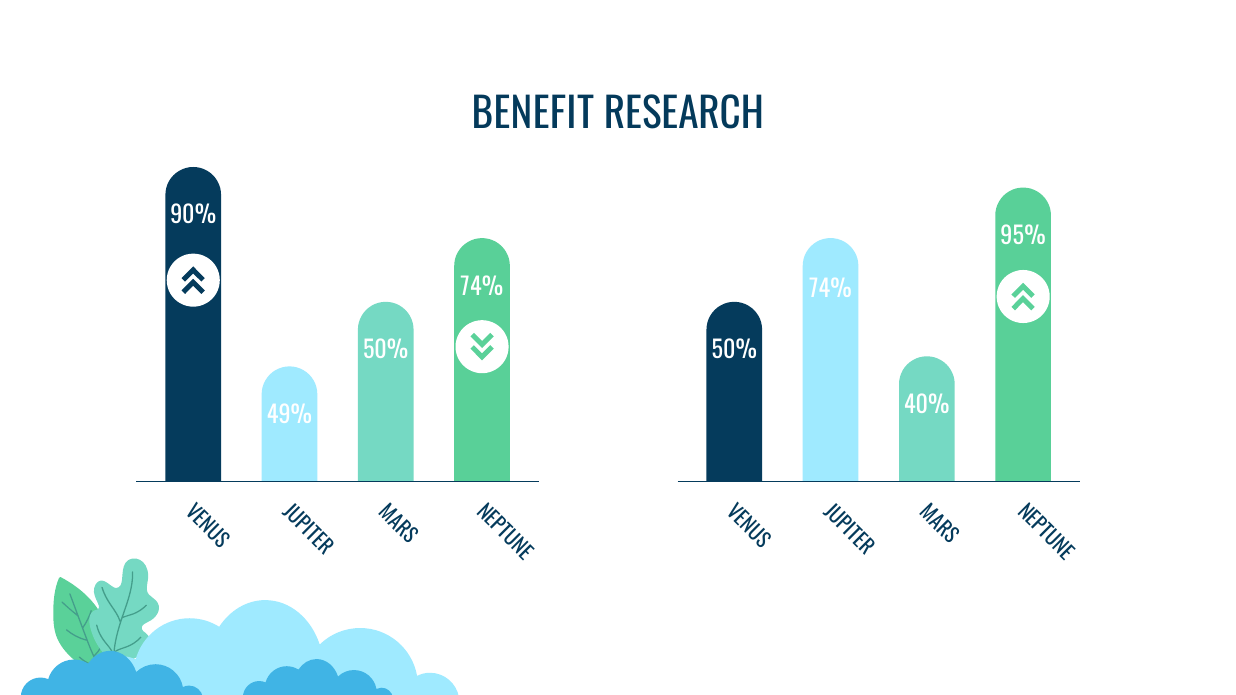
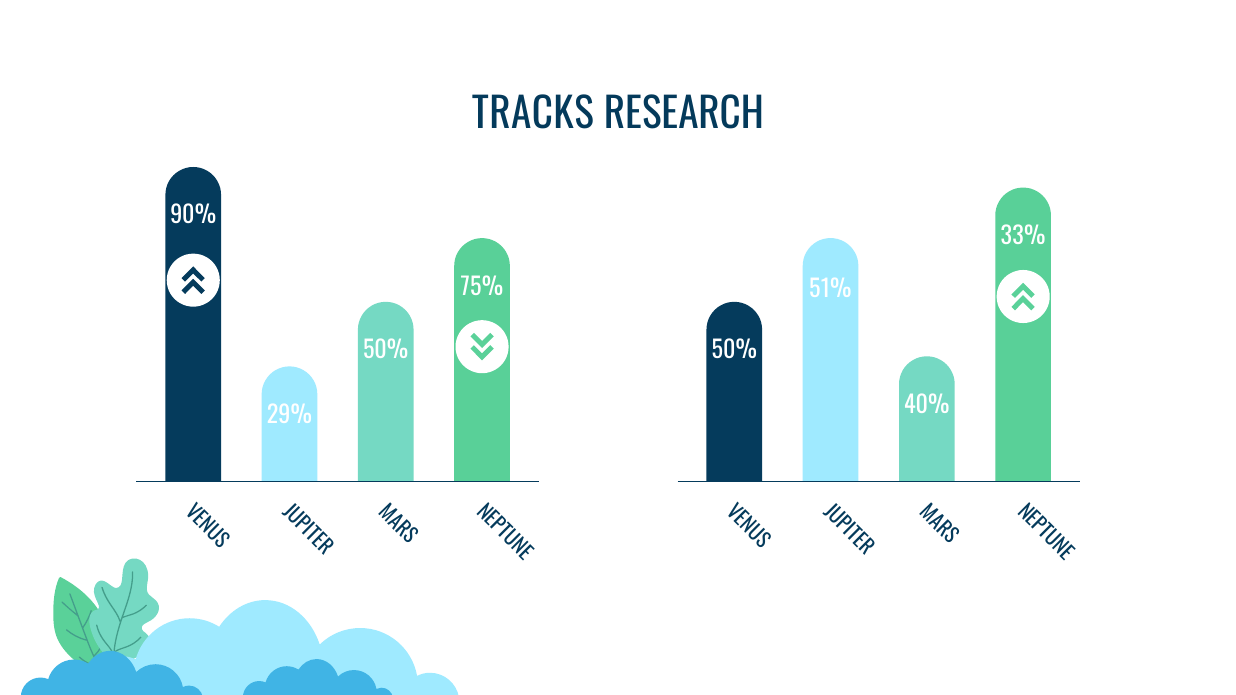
BENEFIT: BENEFIT -> TRACKS (533, 115)
95%: 95% -> 33% (1023, 237)
74%: 74% -> 75% (482, 287)
74%: 74% -> 51% (830, 289)
49%: 49% -> 29% (289, 416)
